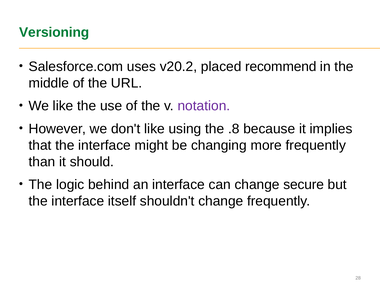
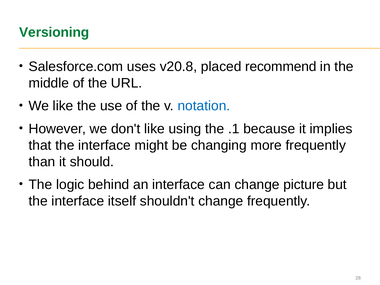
v20.2: v20.2 -> v20.8 (178, 67)
notation colour: purple -> blue (204, 106)
.8: .8 -> .1 (234, 129)
secure: secure -> picture (304, 185)
